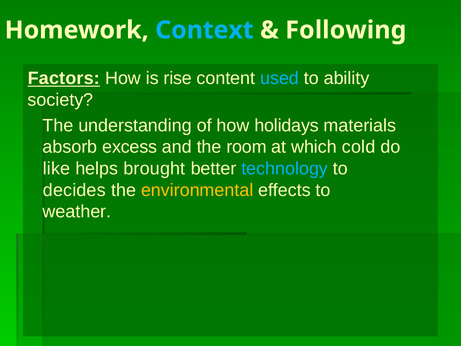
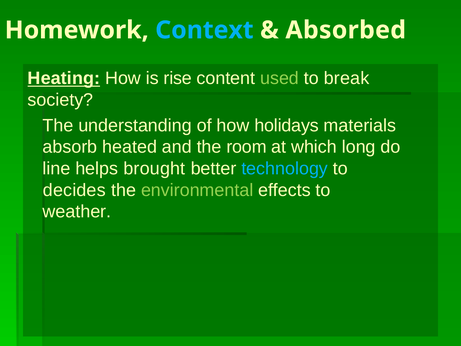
Following: Following -> Absorbed (346, 30)
Factors: Factors -> Heating (64, 78)
used colour: light blue -> light green (280, 78)
ability: ability -> break (347, 78)
excess: excess -> heated (130, 147)
cold: cold -> long (359, 147)
like: like -> line (57, 168)
environmental colour: yellow -> light green (197, 190)
